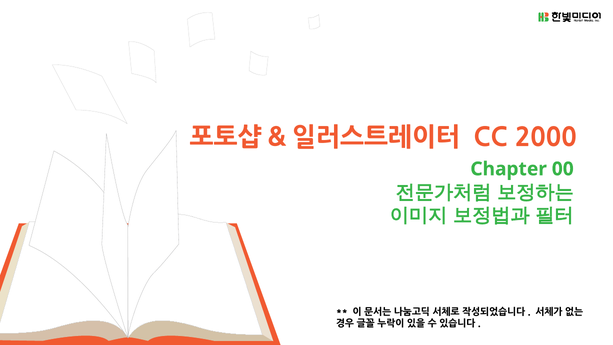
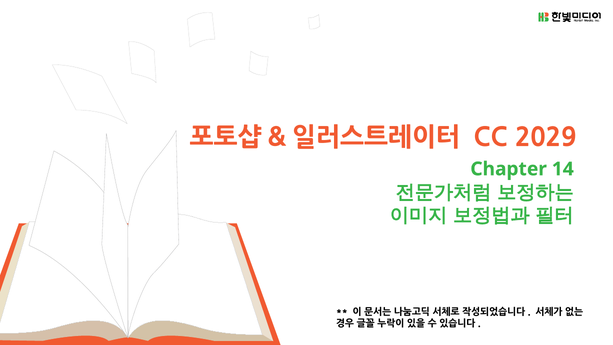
2000: 2000 -> 2029 (546, 137)
00: 00 -> 14 (563, 169)
